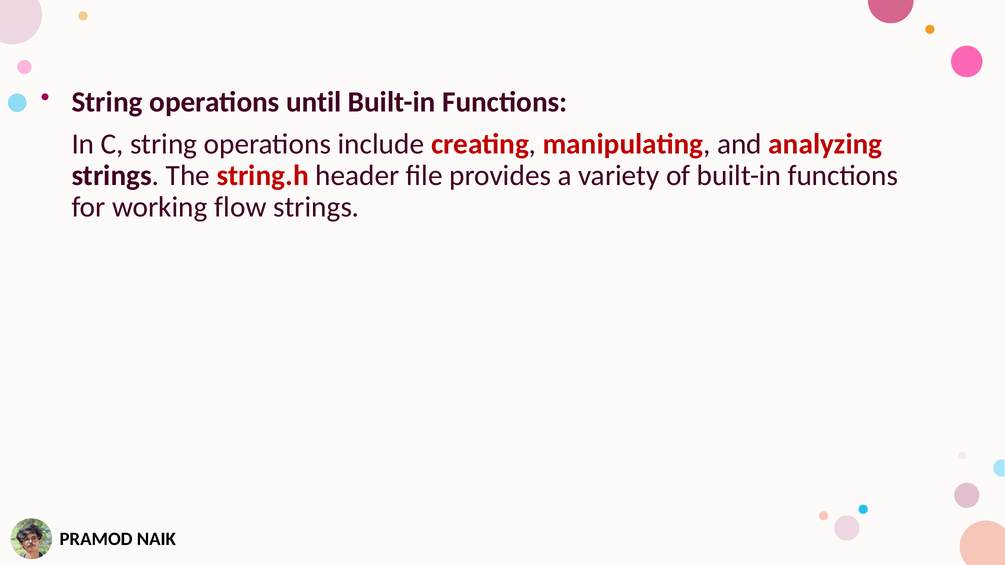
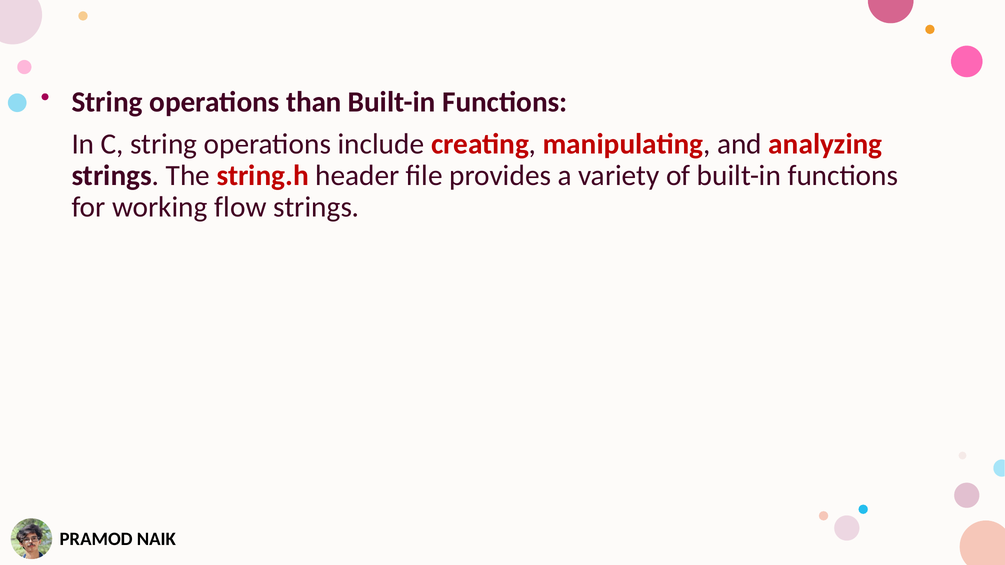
until: until -> than (314, 102)
